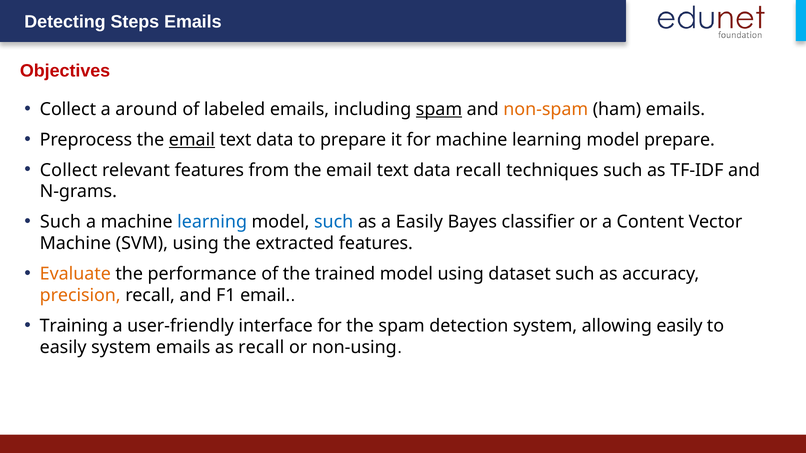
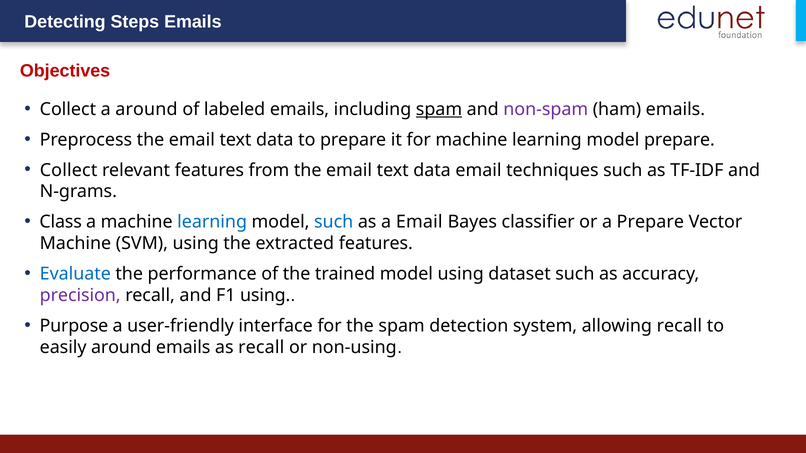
non-spam colour: orange -> purple (546, 109)
email underline: present -> none (192, 140)
data recall: recall -> email (479, 170)
Such: Such -> Class (61, 222)
a Easily: Easily -> Email (419, 222)
a Content: Content -> Prepare (650, 222)
Evaluate colour: orange -> blue (75, 274)
precision colour: orange -> purple (80, 296)
F1 email: email -> using (265, 296)
Training: Training -> Purpose (74, 326)
allowing easily: easily -> recall (679, 326)
easily system: system -> around (121, 347)
